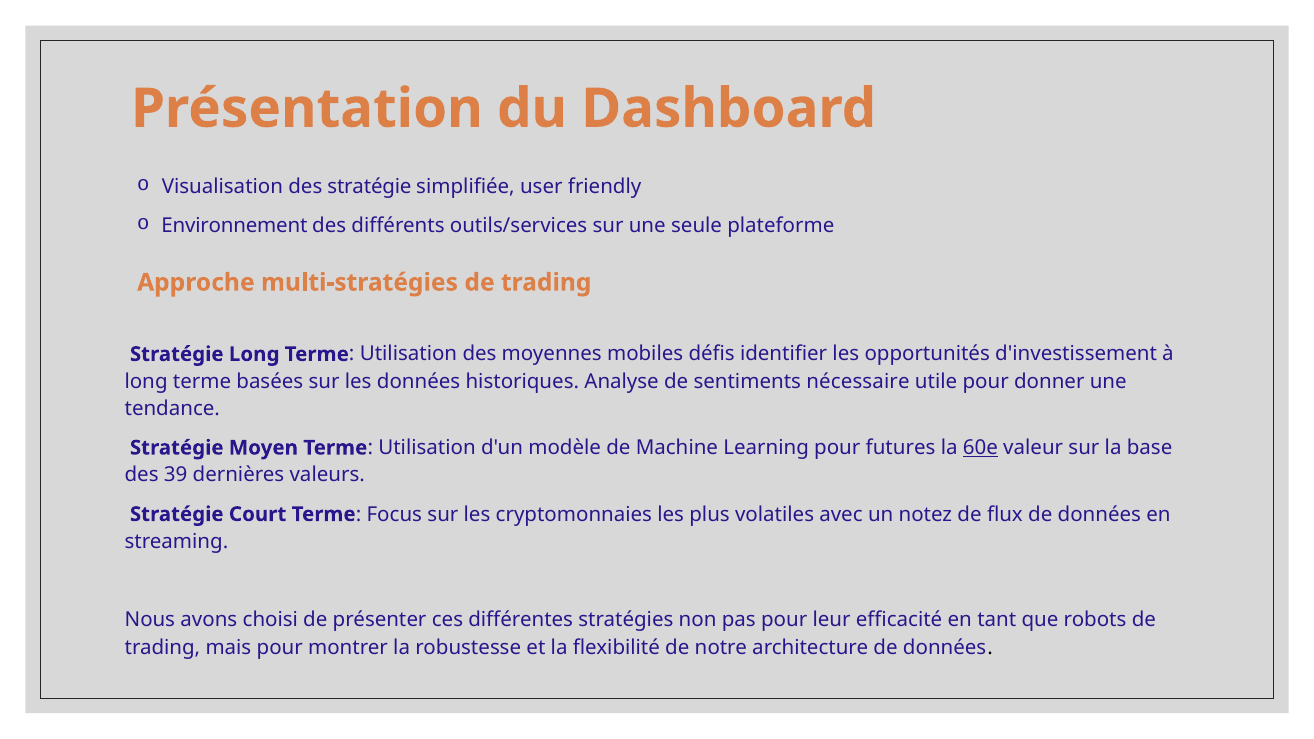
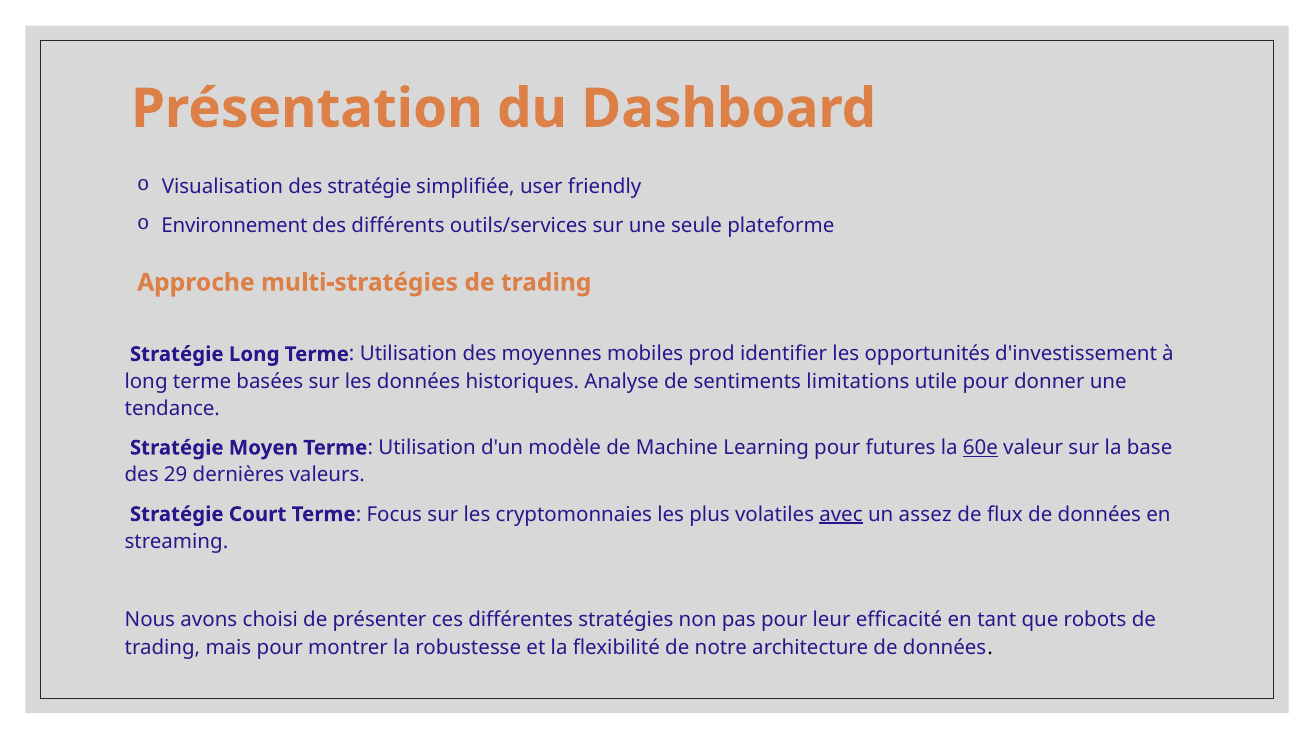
défis: défis -> prod (712, 354)
nécessaire: nécessaire -> limitations (858, 381)
39: 39 -> 29 (176, 475)
avec underline: none -> present (841, 514)
notez: notez -> assez (925, 514)
